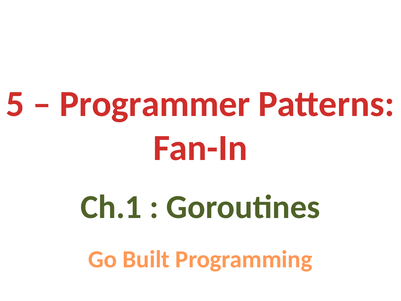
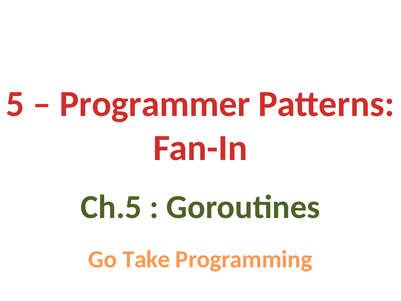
Ch.1: Ch.1 -> Ch.5 (111, 207)
Built: Built -> Take (146, 259)
